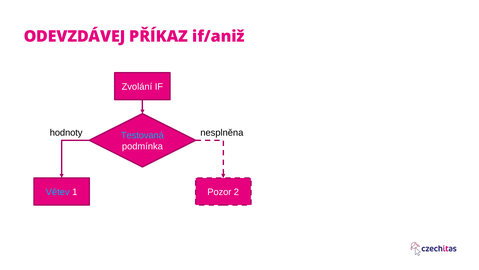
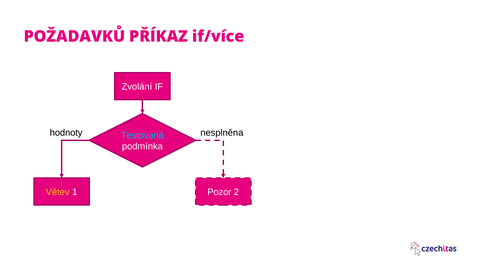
ODEVZDÁVEJ: ODEVZDÁVEJ -> POŽADAVKŮ (74, 37)
if/aniž: if/aniž -> if/více (218, 37)
Větev colour: light blue -> yellow (58, 192)
